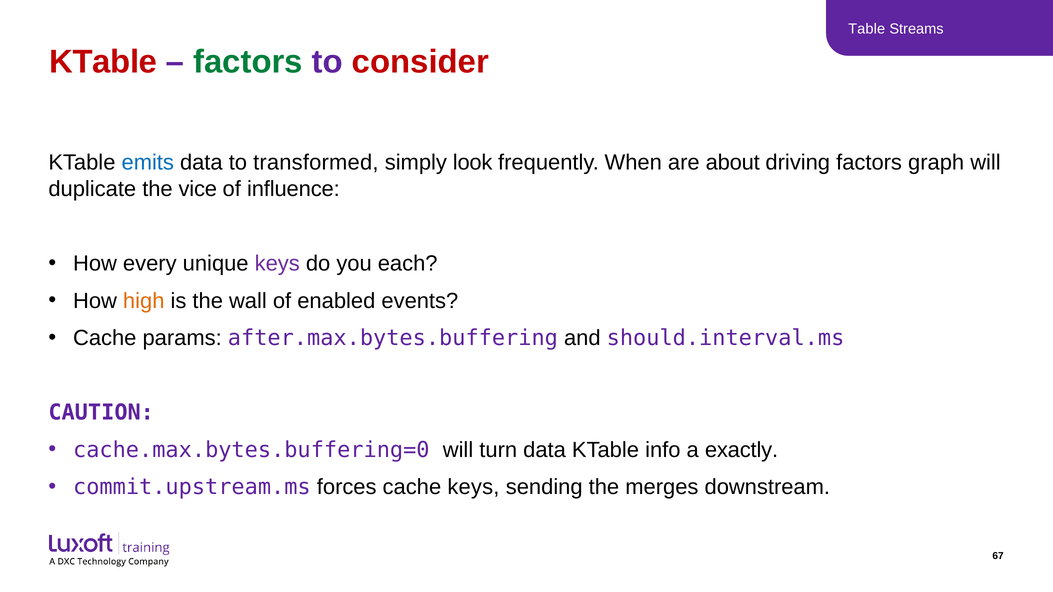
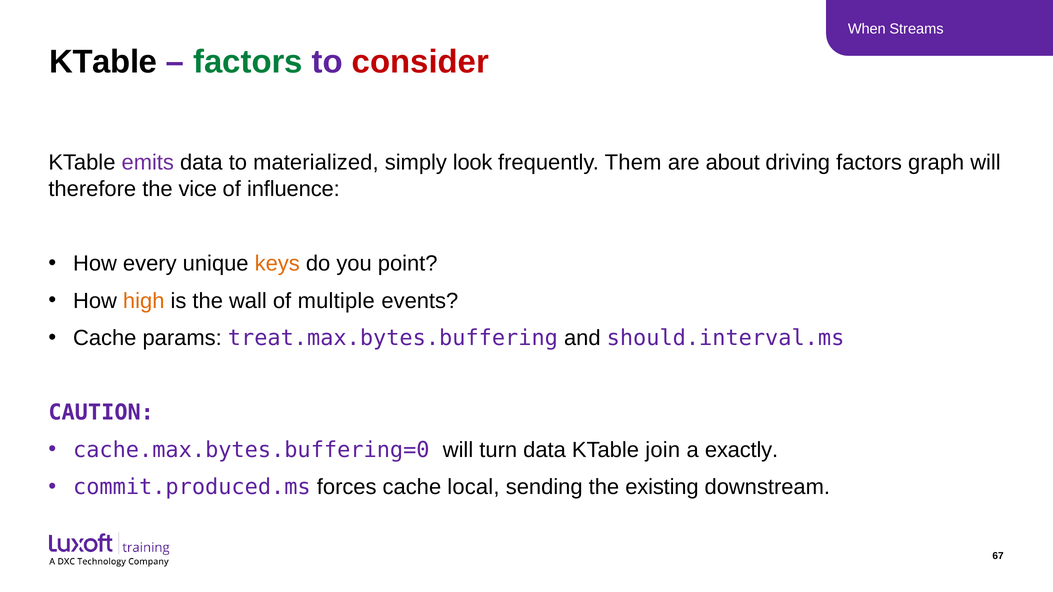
Table: Table -> When (867, 29)
KTable colour: red -> black (103, 62)
emits colour: blue -> purple (148, 163)
transformed: transformed -> materialized (316, 163)
When: When -> Them (633, 163)
duplicate: duplicate -> therefore (92, 189)
keys colour: purple -> orange (277, 264)
each: each -> point (408, 264)
enabled: enabled -> multiple (336, 301)
after.max.bytes.buffering: after.max.bytes.buffering -> treat.max.bytes.buffering (393, 338)
info: info -> join (663, 450)
commit.upstream.ms: commit.upstream.ms -> commit.produced.ms (192, 487)
cache keys: keys -> local (473, 487)
merges: merges -> existing (662, 487)
